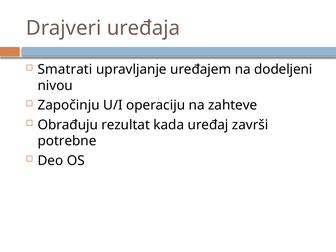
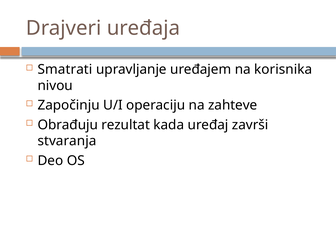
dodeljeni: dodeljeni -> korisnika (283, 70)
potrebne: potrebne -> stvaranja (67, 141)
